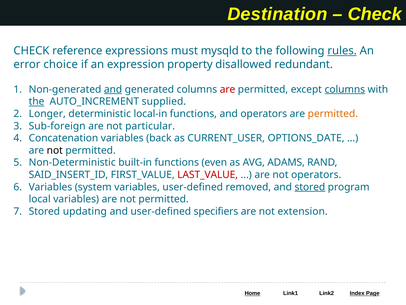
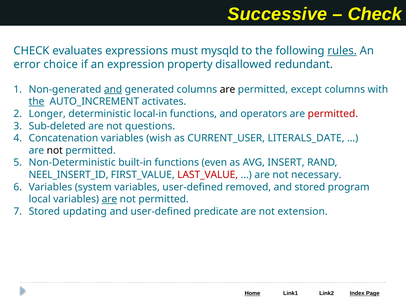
Destination: Destination -> Successive (277, 14)
reference: reference -> evaluates (77, 51)
are colour: red -> black (228, 89)
columns underline: present -> none (345, 89)
supplied: supplied -> activates (164, 101)
permitted colour: orange -> red (333, 114)
Sub-foreign: Sub-foreign -> Sub-deleted (57, 126)
particular: particular -> questions (150, 126)
back: back -> wish (159, 138)
OPTIONS_DATE: OPTIONS_DATE -> LITERALS_DATE (306, 138)
ADAMS: ADAMS -> INSERT (286, 162)
SAID_INSERT_ID: SAID_INSERT_ID -> NEEL_INSERT_ID (69, 175)
not operators: operators -> necessary (316, 175)
stored underline: present -> none (310, 187)
are underline: none -> present (109, 199)
specifiers: specifiers -> predicate (216, 211)
